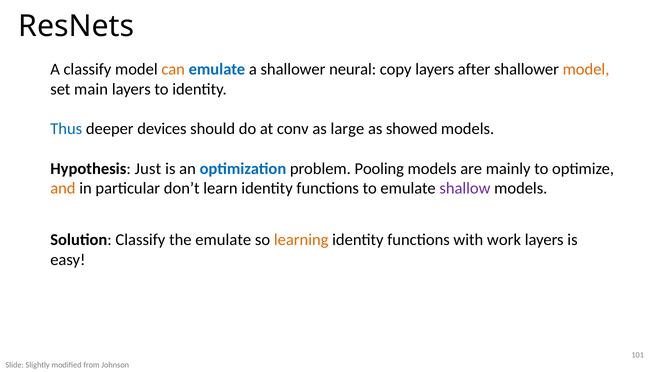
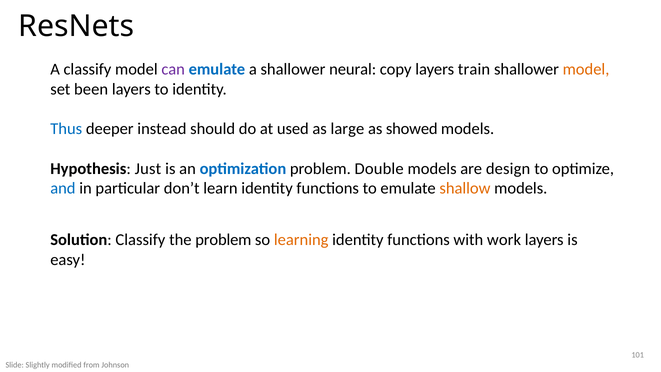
can colour: orange -> purple (173, 69)
after: after -> train (474, 69)
main: main -> been (91, 89)
devices: devices -> instead (162, 129)
conv: conv -> used (293, 129)
Pooling: Pooling -> Double (379, 169)
mainly: mainly -> design (508, 169)
and colour: orange -> blue (63, 188)
shallow colour: purple -> orange (465, 188)
the emulate: emulate -> problem (223, 240)
